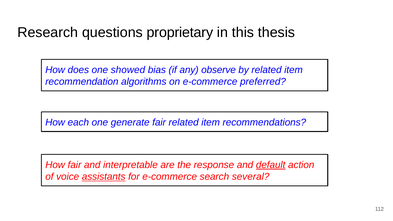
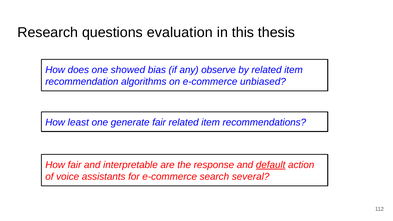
proprietary: proprietary -> evaluation (180, 33)
preferred: preferred -> unbiased (263, 82)
each: each -> least (78, 122)
assistants underline: present -> none (104, 177)
